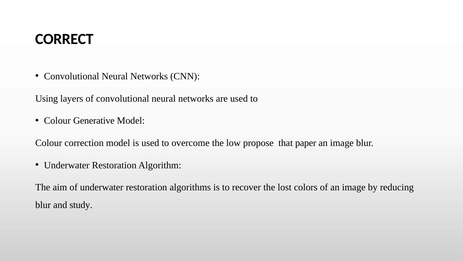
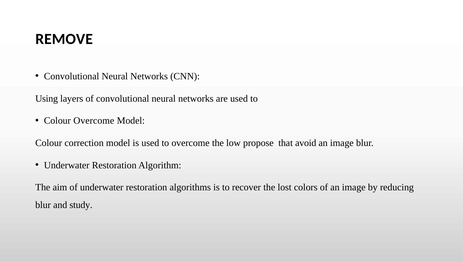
CORRECT: CORRECT -> REMOVE (64, 39)
Colour Generative: Generative -> Overcome (94, 120)
paper: paper -> avoid (306, 143)
